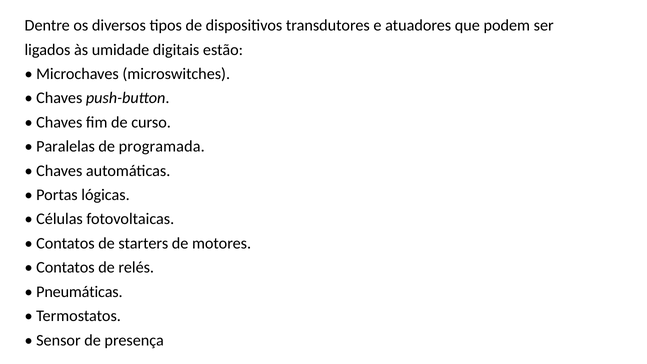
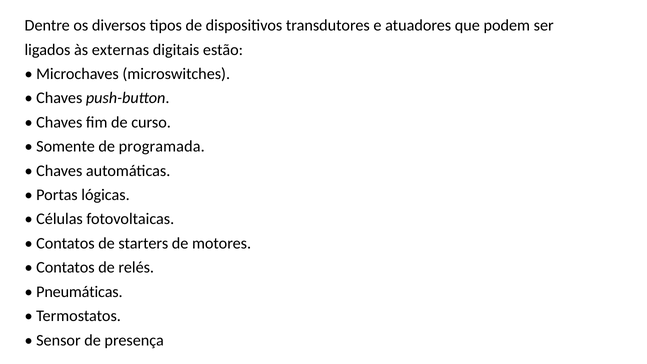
umidade: umidade -> externas (120, 50)
Paralelas: Paralelas -> Somente (66, 146)
